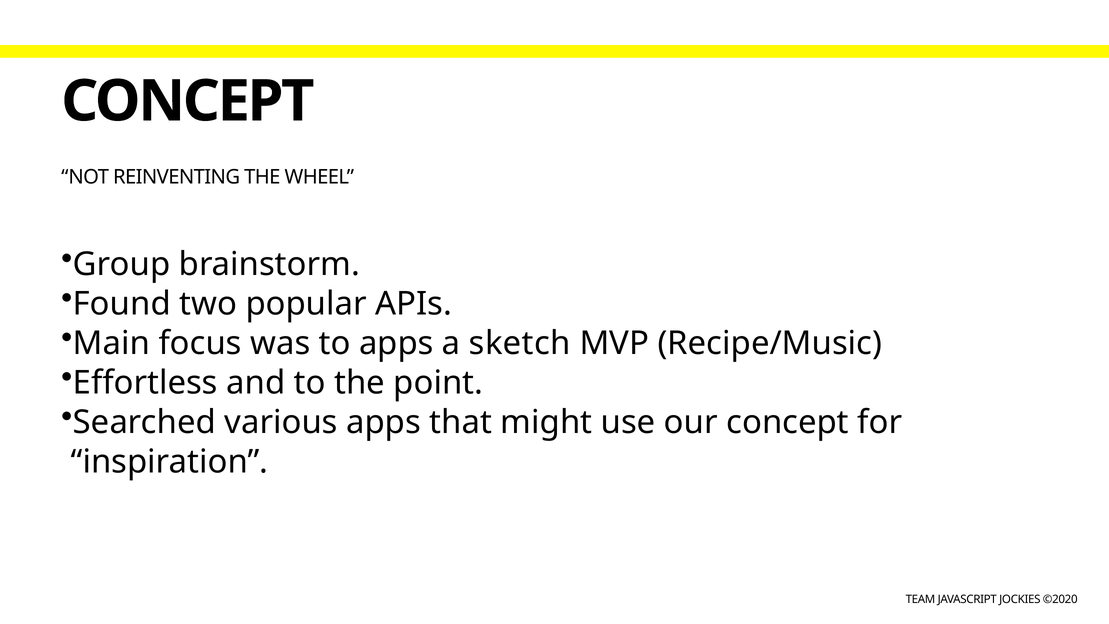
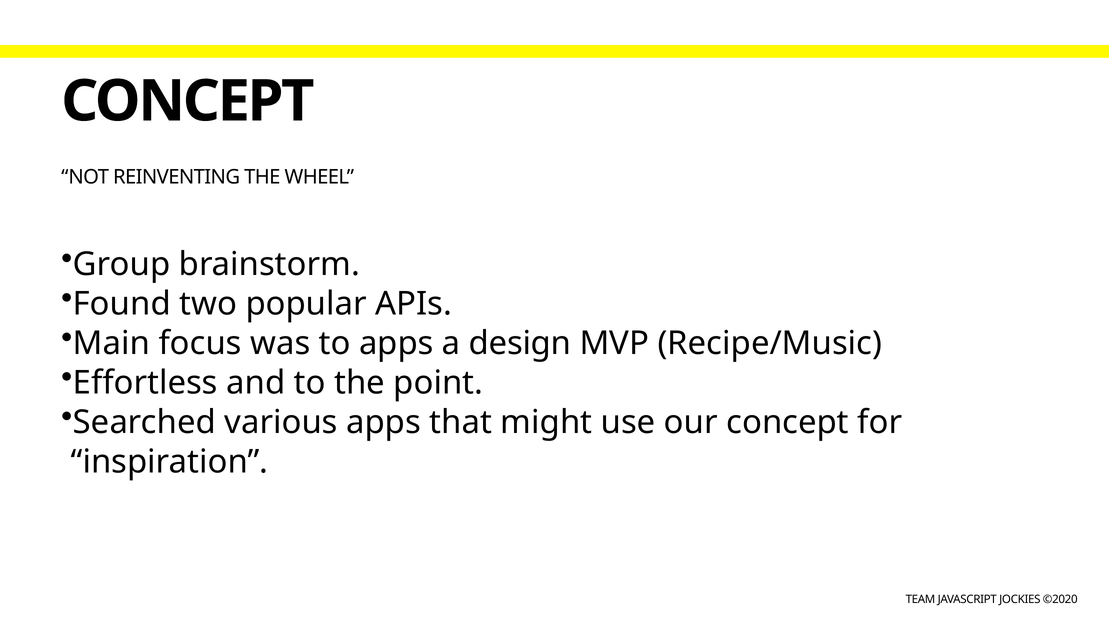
sketch: sketch -> design (520, 343)
